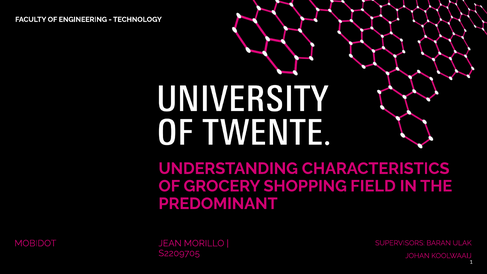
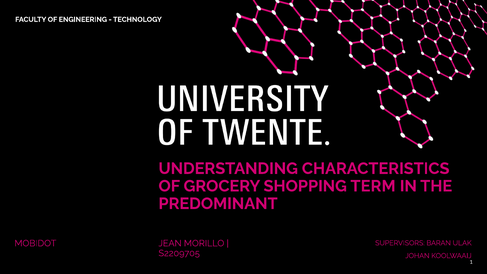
FIELD: FIELD -> TERM (373, 186)
